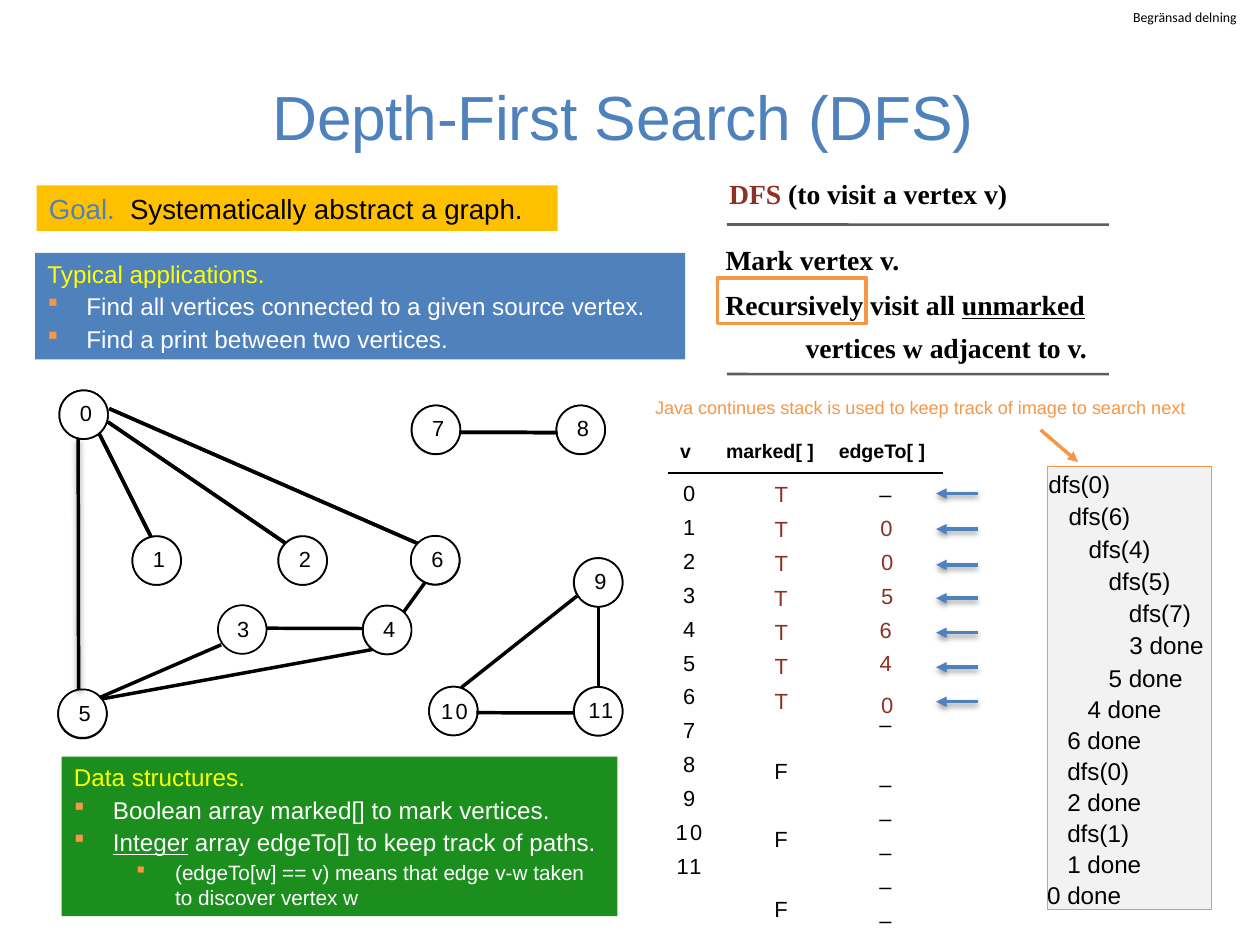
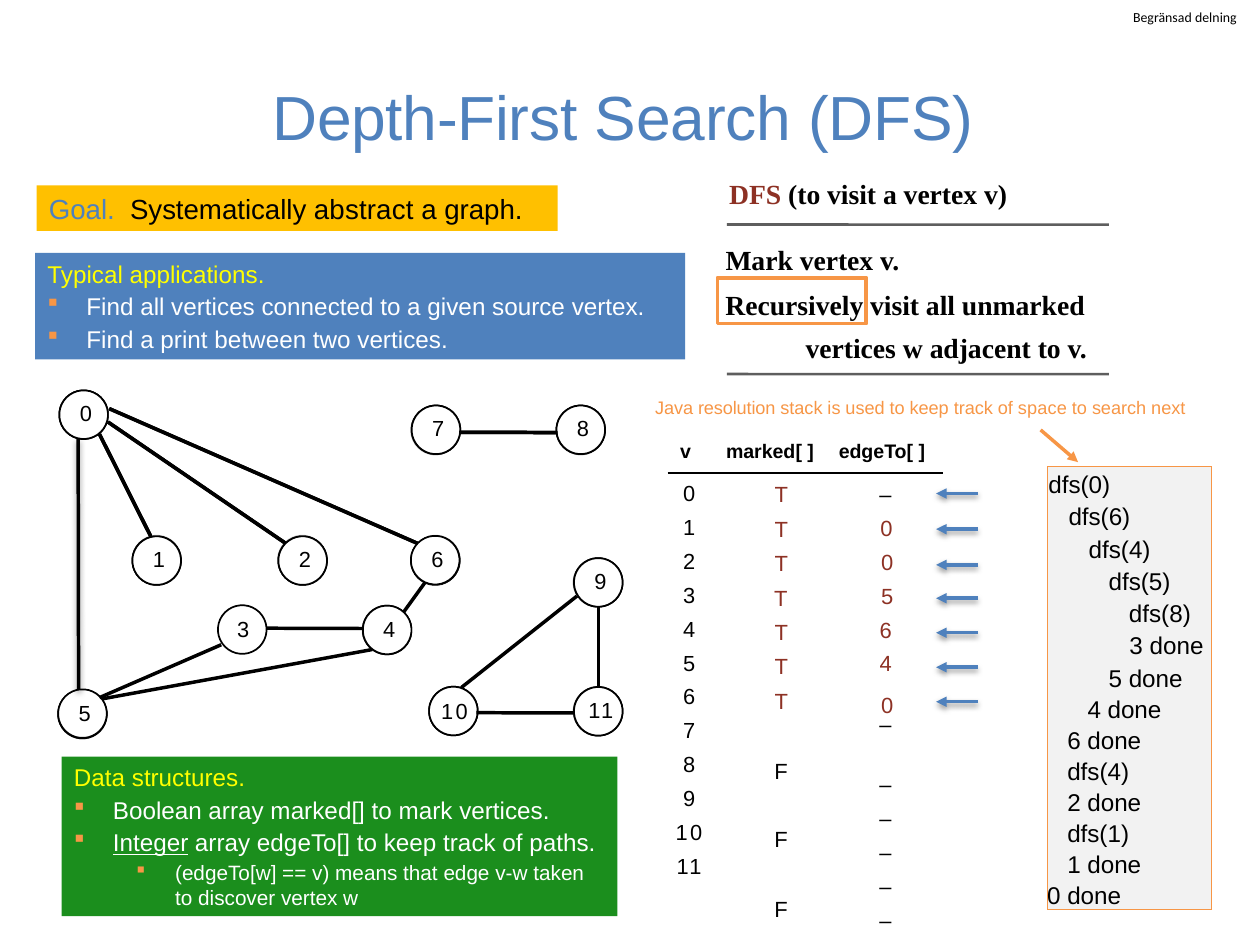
unmarked underline: present -> none (1023, 307)
continues: continues -> resolution (737, 409)
image: image -> space (1042, 409)
dfs(7: dfs(7 -> dfs(8 (1160, 615)
dfs(0: dfs(0 -> dfs(4 (1098, 773)
